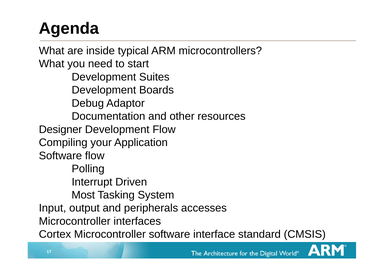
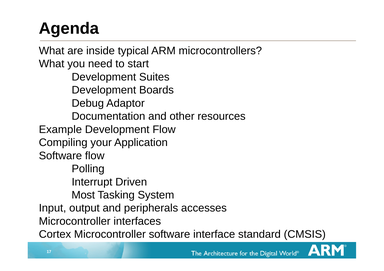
Designer: Designer -> Example (60, 130)
